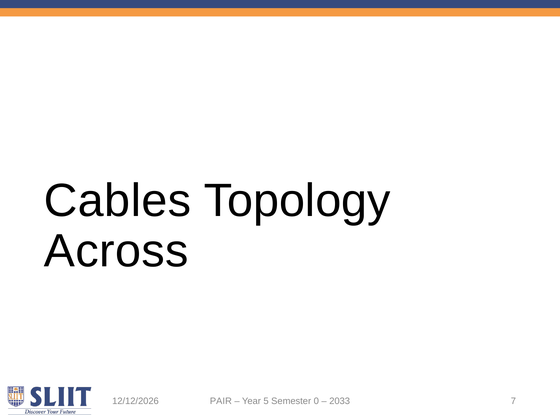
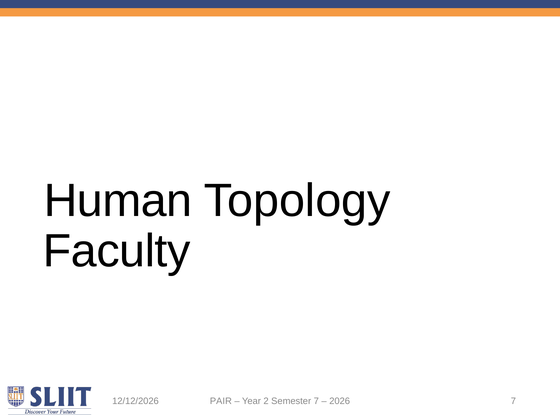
Cables: Cables -> Human (118, 201)
Across: Across -> Faculty (117, 251)
5: 5 -> 2 (266, 401)
Semester 0: 0 -> 7 (316, 401)
2033: 2033 -> 2026 (340, 401)
